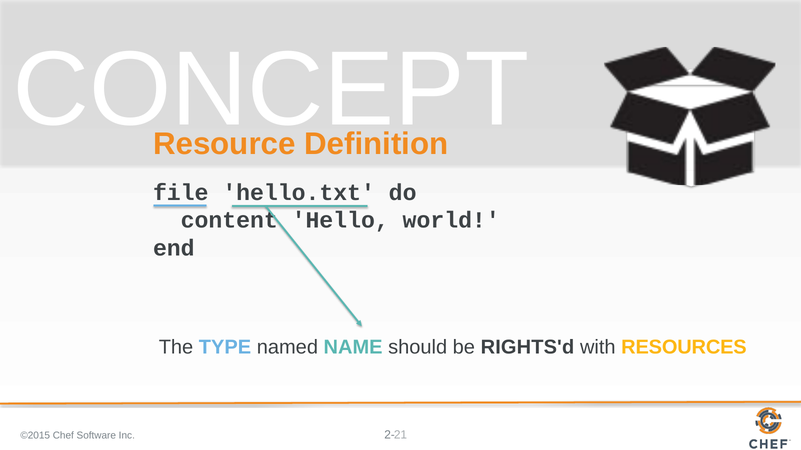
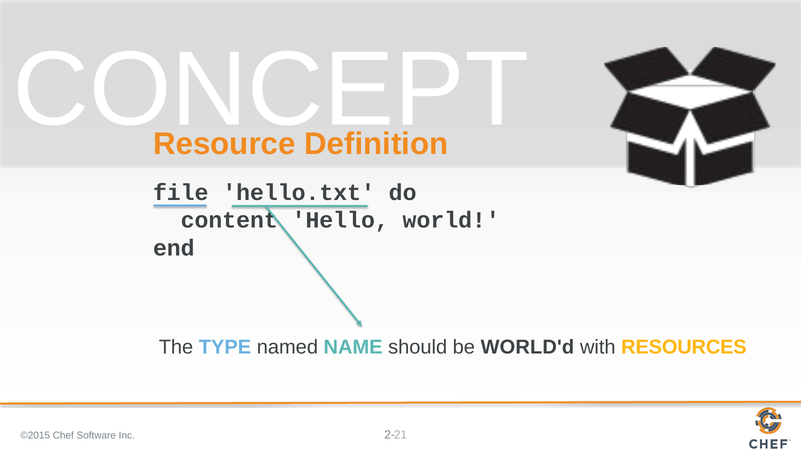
RIGHTS'd: RIGHTS'd -> WORLD'd (527, 348)
